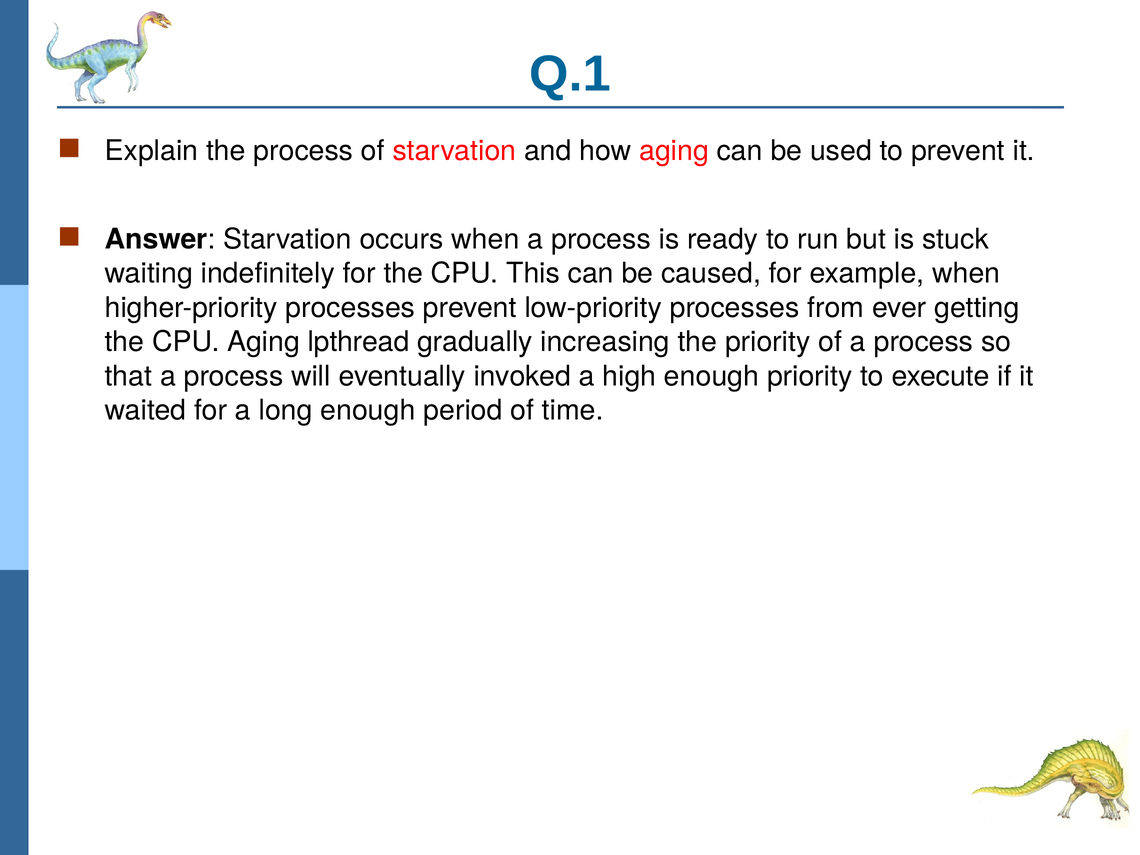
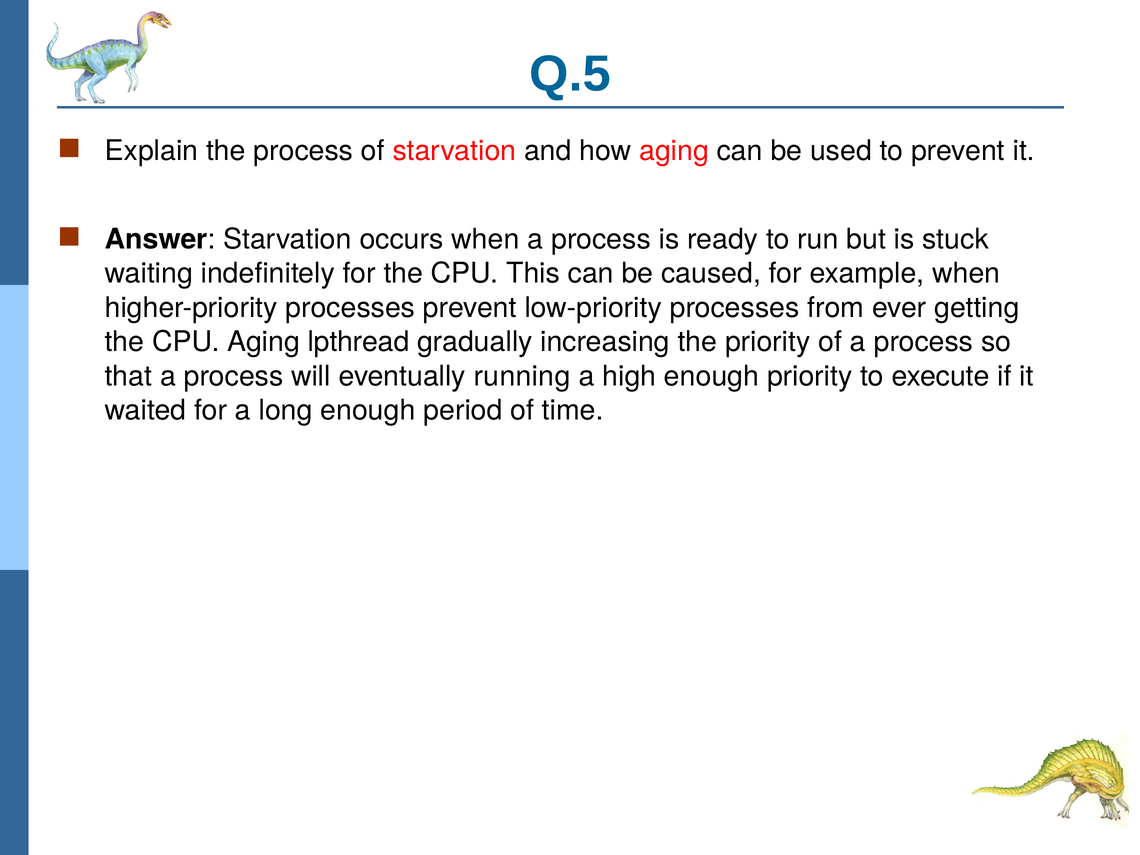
Q.1: Q.1 -> Q.5 (570, 74)
invoked: invoked -> running (522, 376)
